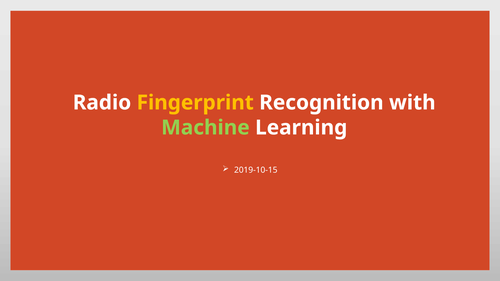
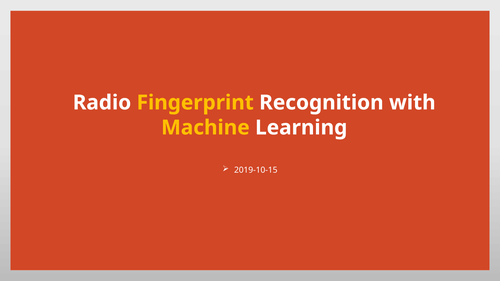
Machine colour: light green -> yellow (205, 128)
